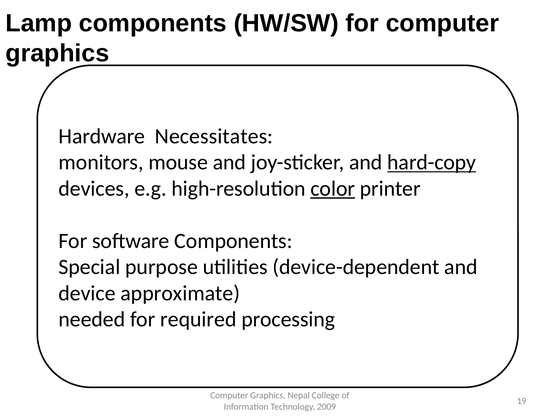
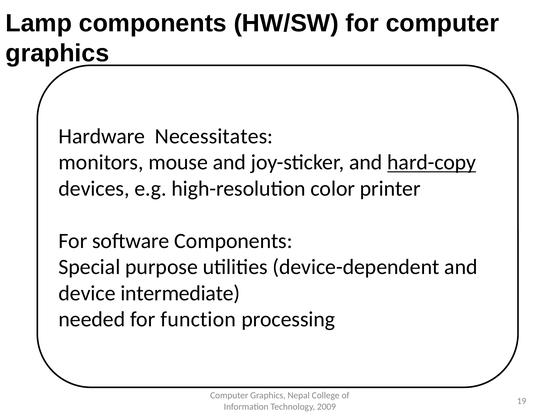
color underline: present -> none (333, 189)
approximate: approximate -> intermediate (180, 293)
required: required -> function (198, 319)
